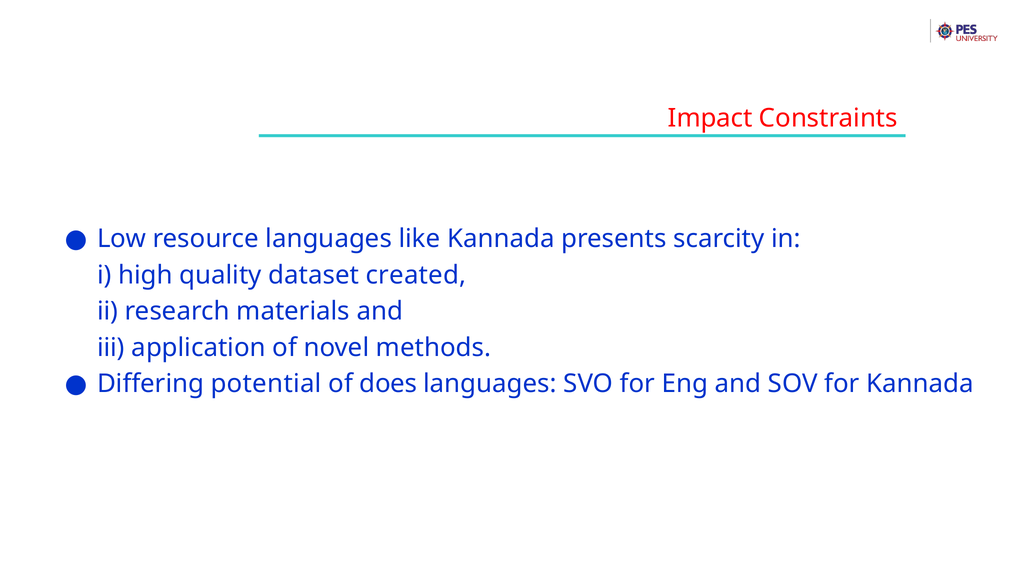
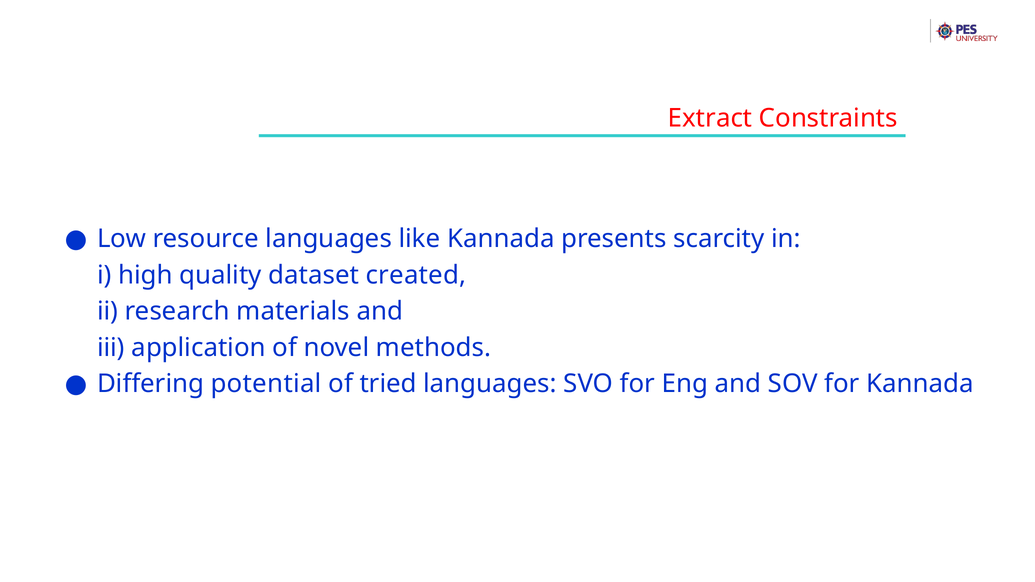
Impact: Impact -> Extract (710, 118)
does: does -> tried (388, 384)
